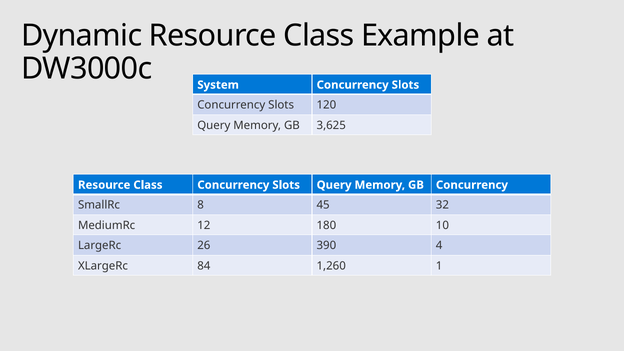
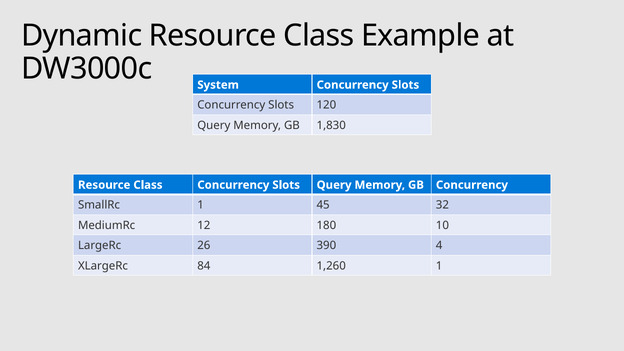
3,625: 3,625 -> 1,830 (331, 125)
SmallRc 8: 8 -> 1 (201, 205)
